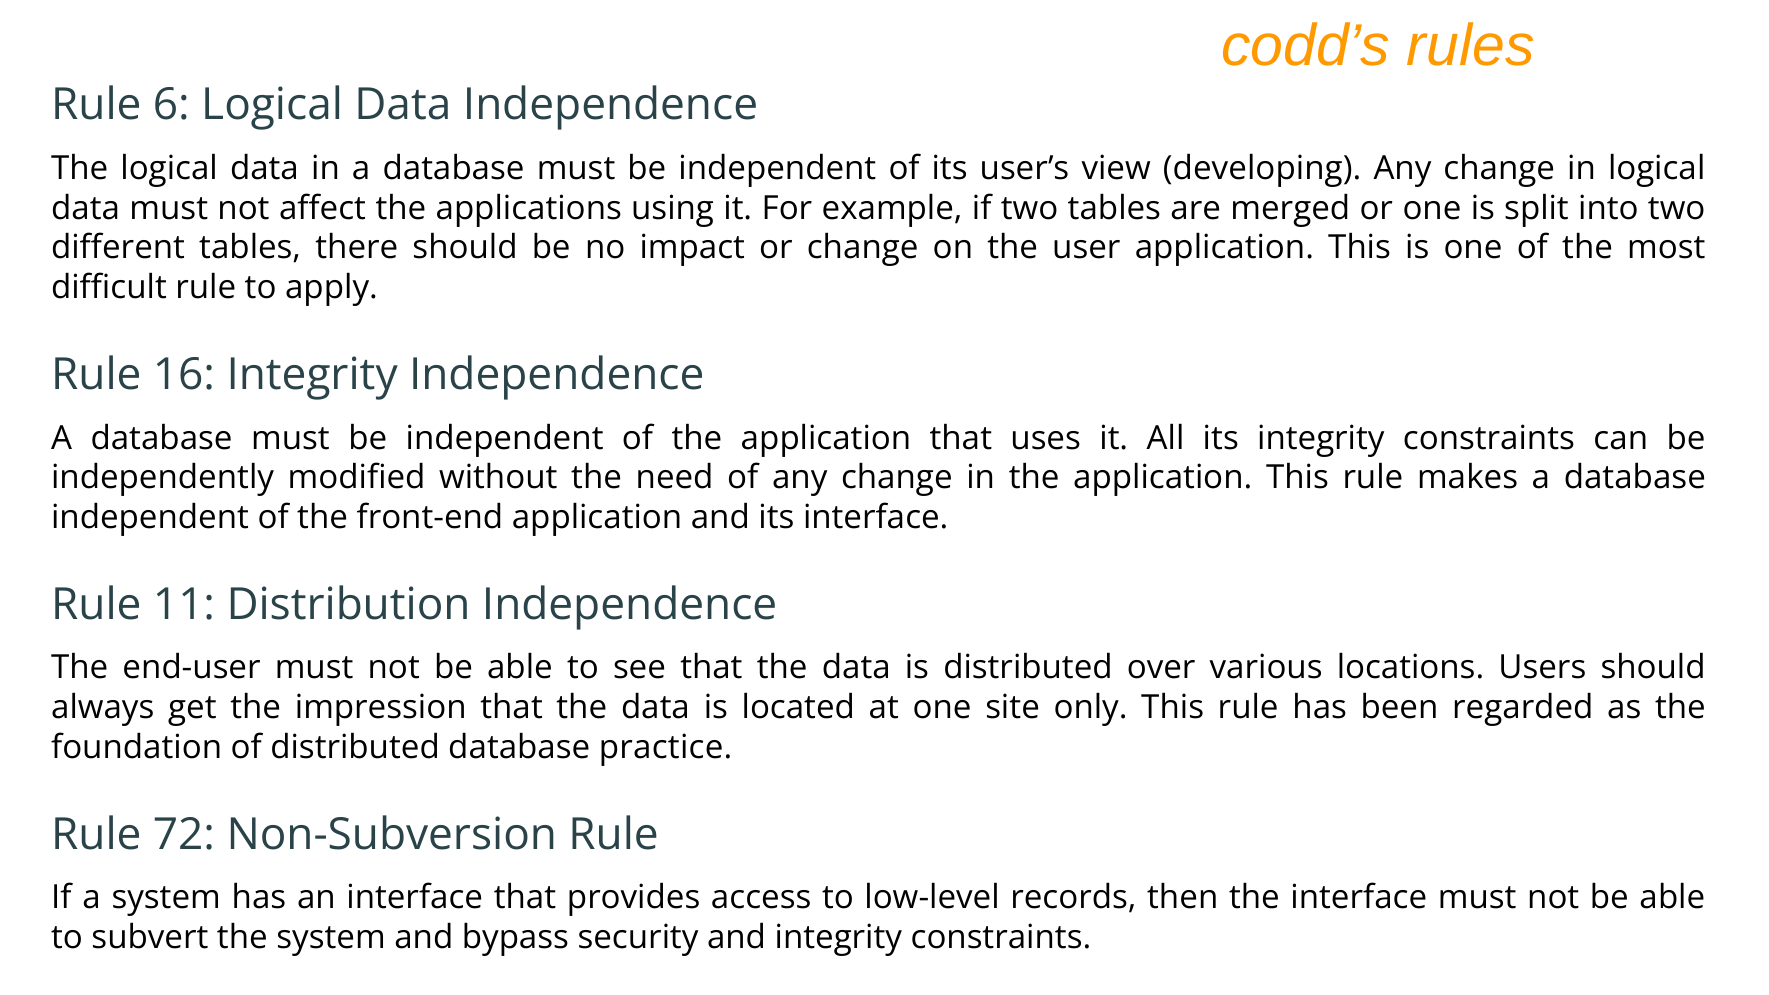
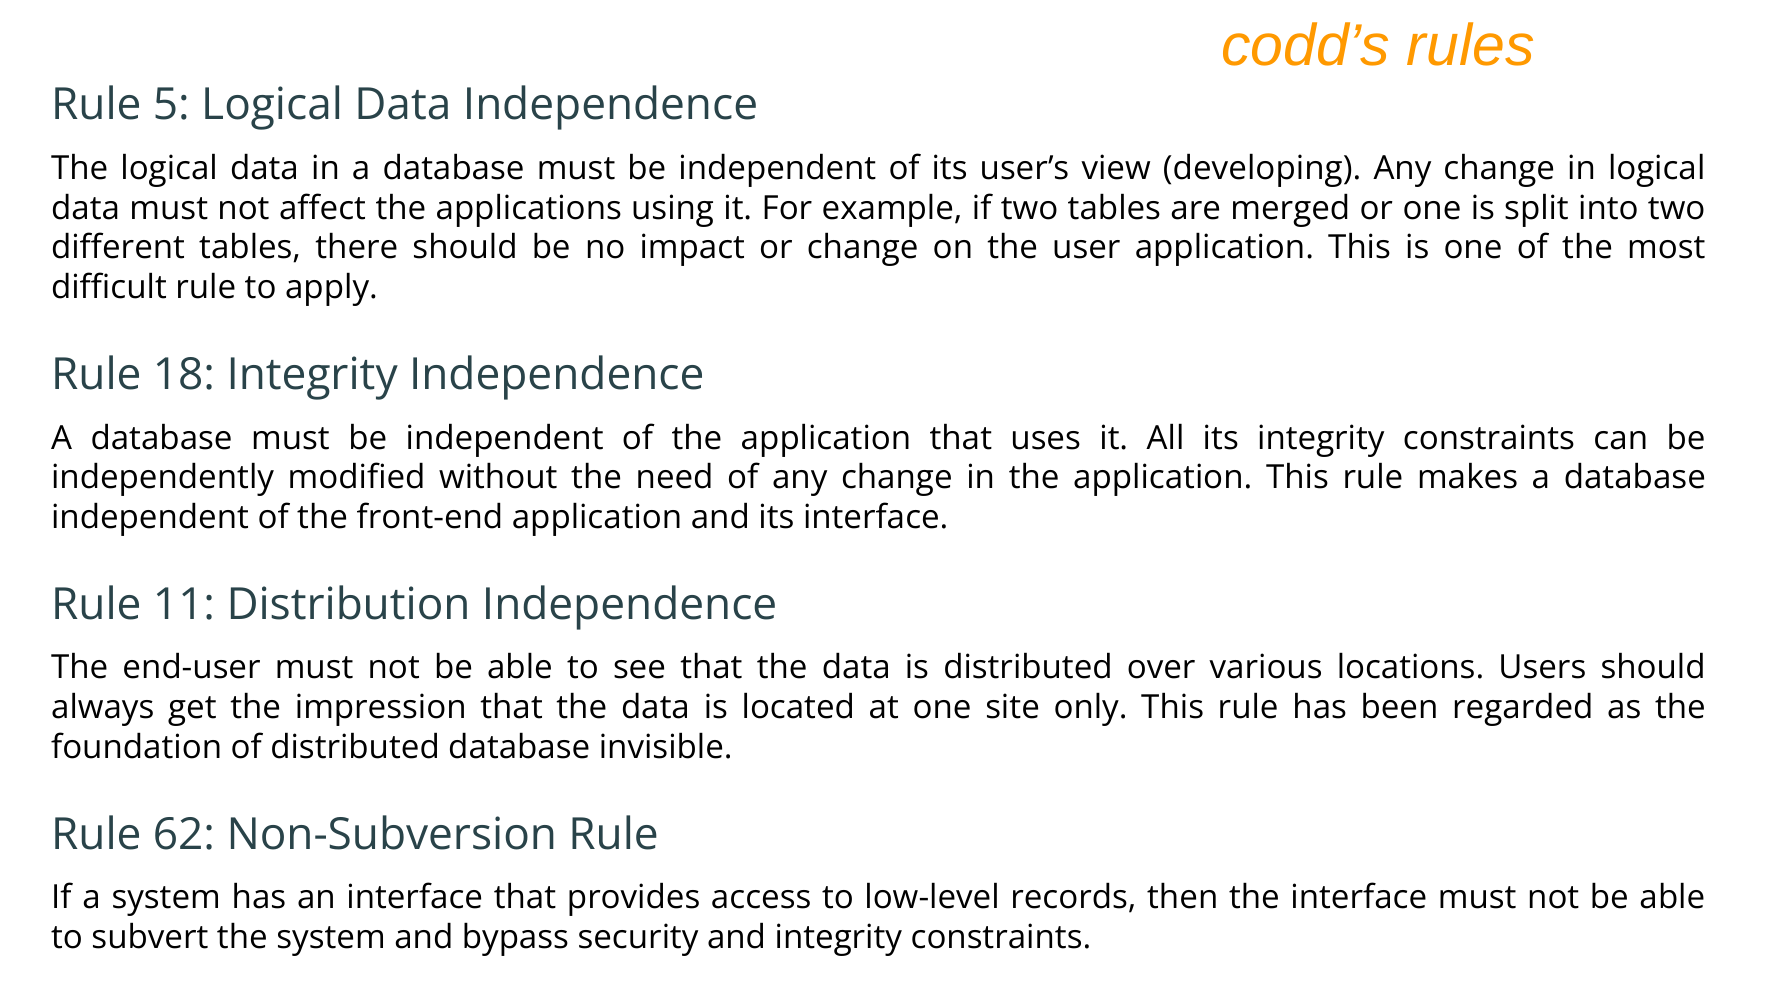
6: 6 -> 5 (171, 105)
16: 16 -> 18 (184, 375)
practice: practice -> invisible (666, 748)
72: 72 -> 62 (184, 835)
